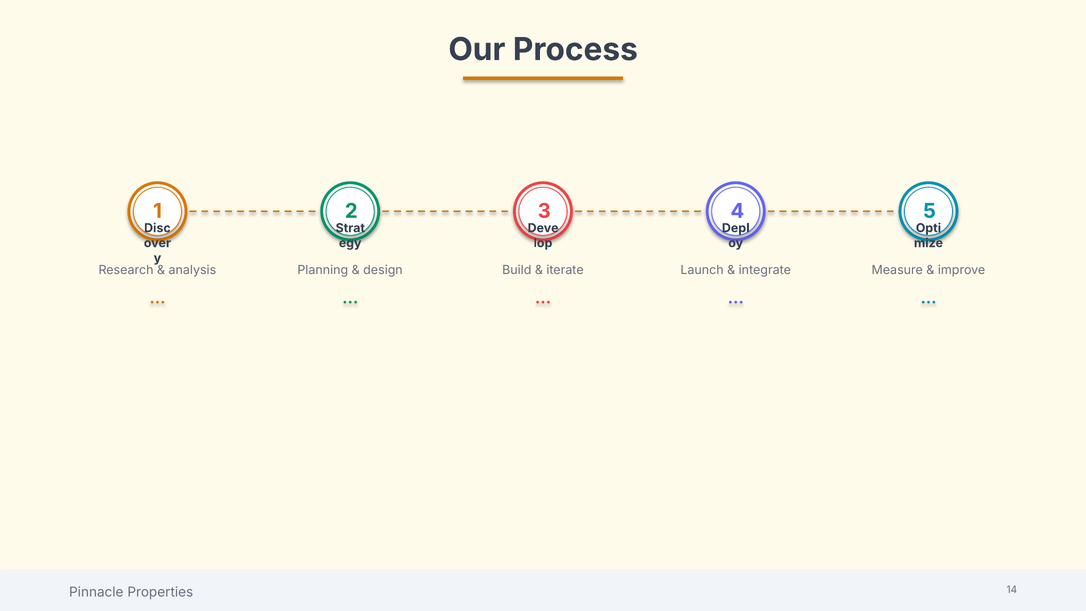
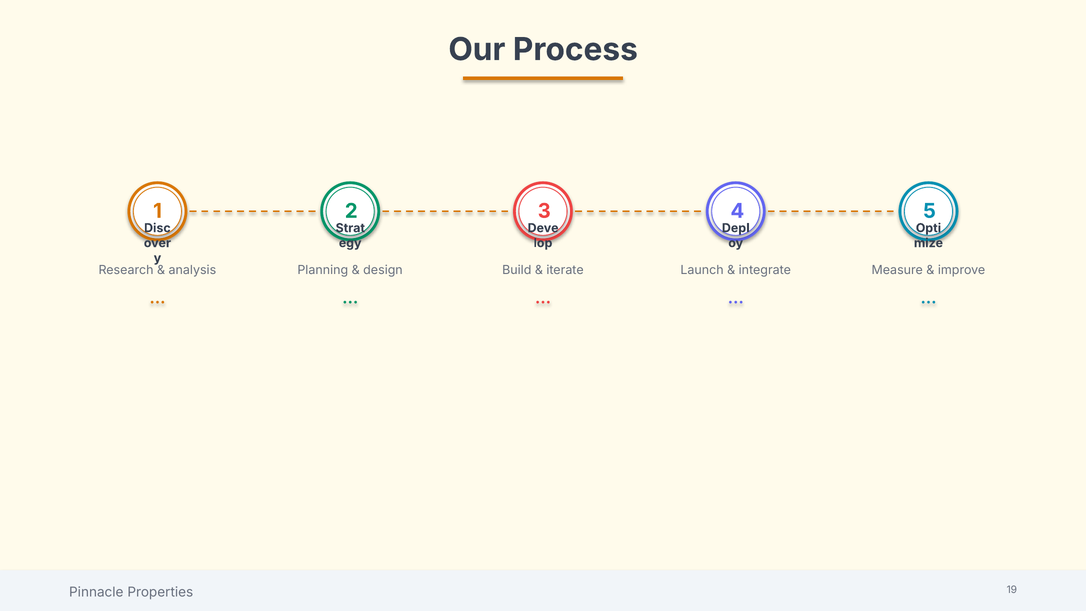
14: 14 -> 19 (1012, 590)
